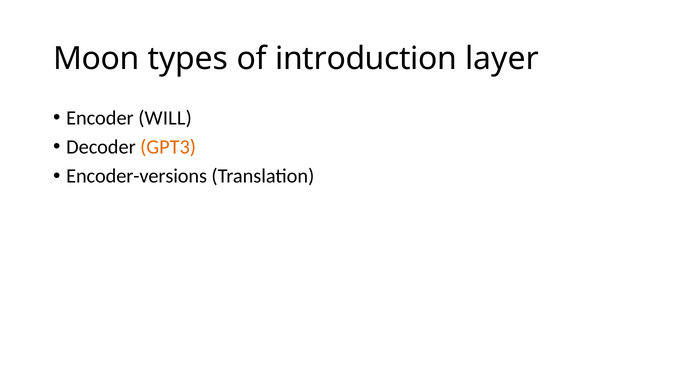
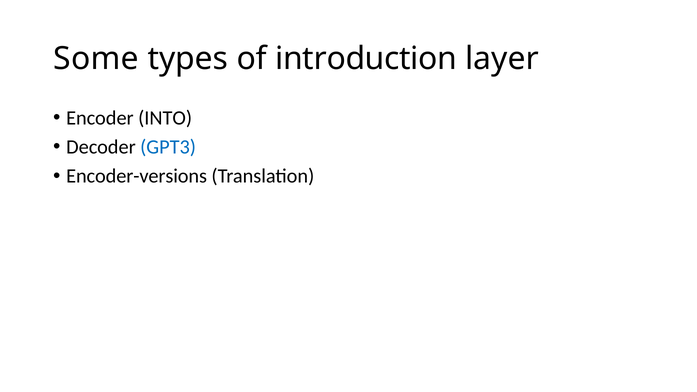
Moon: Moon -> Some (96, 59)
WILL: WILL -> INTO (165, 118)
GPT3 colour: orange -> blue (168, 147)
